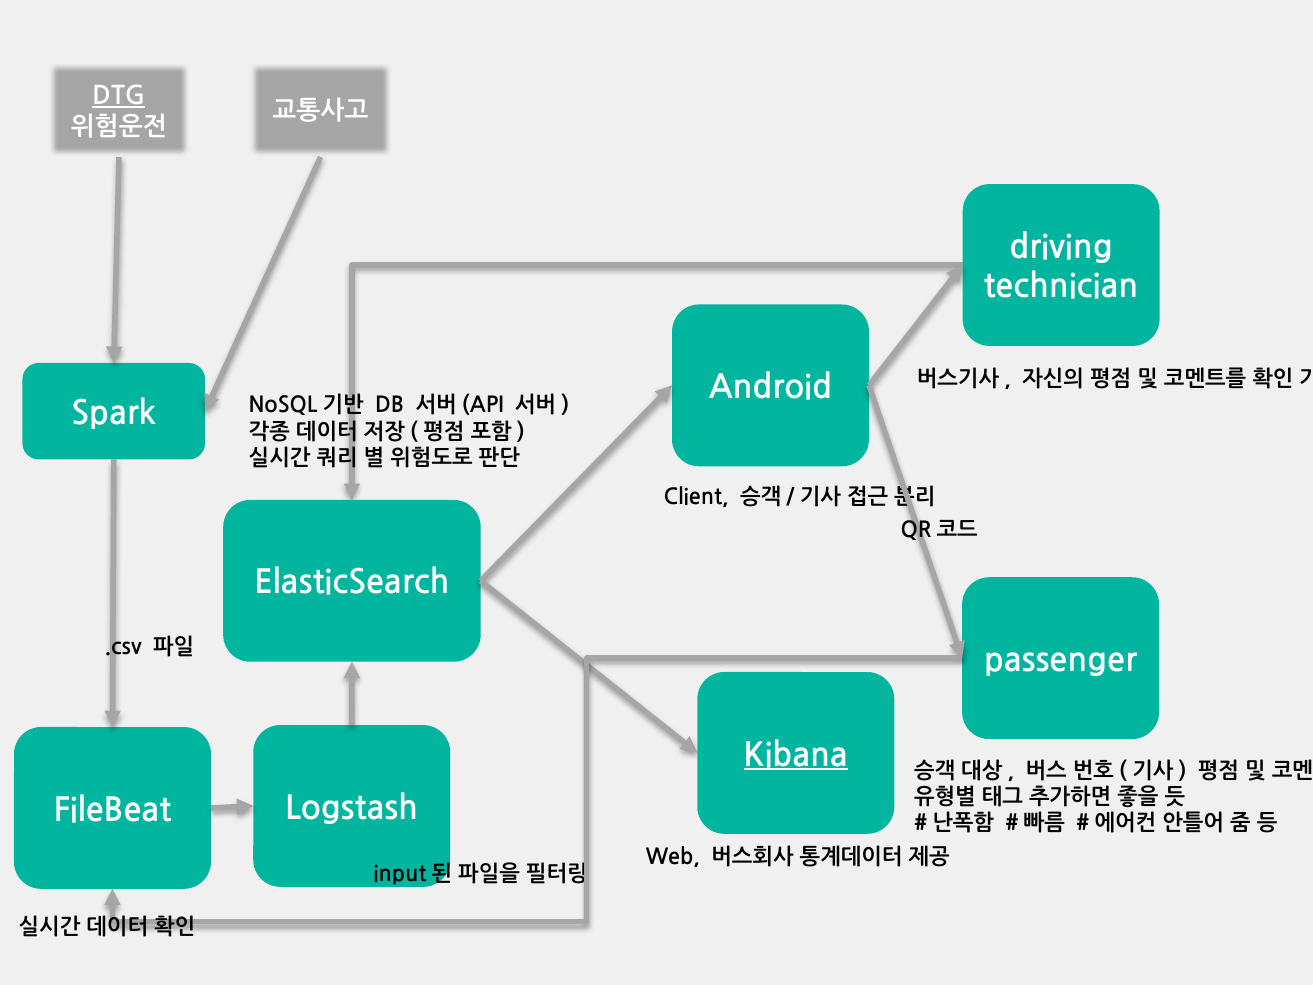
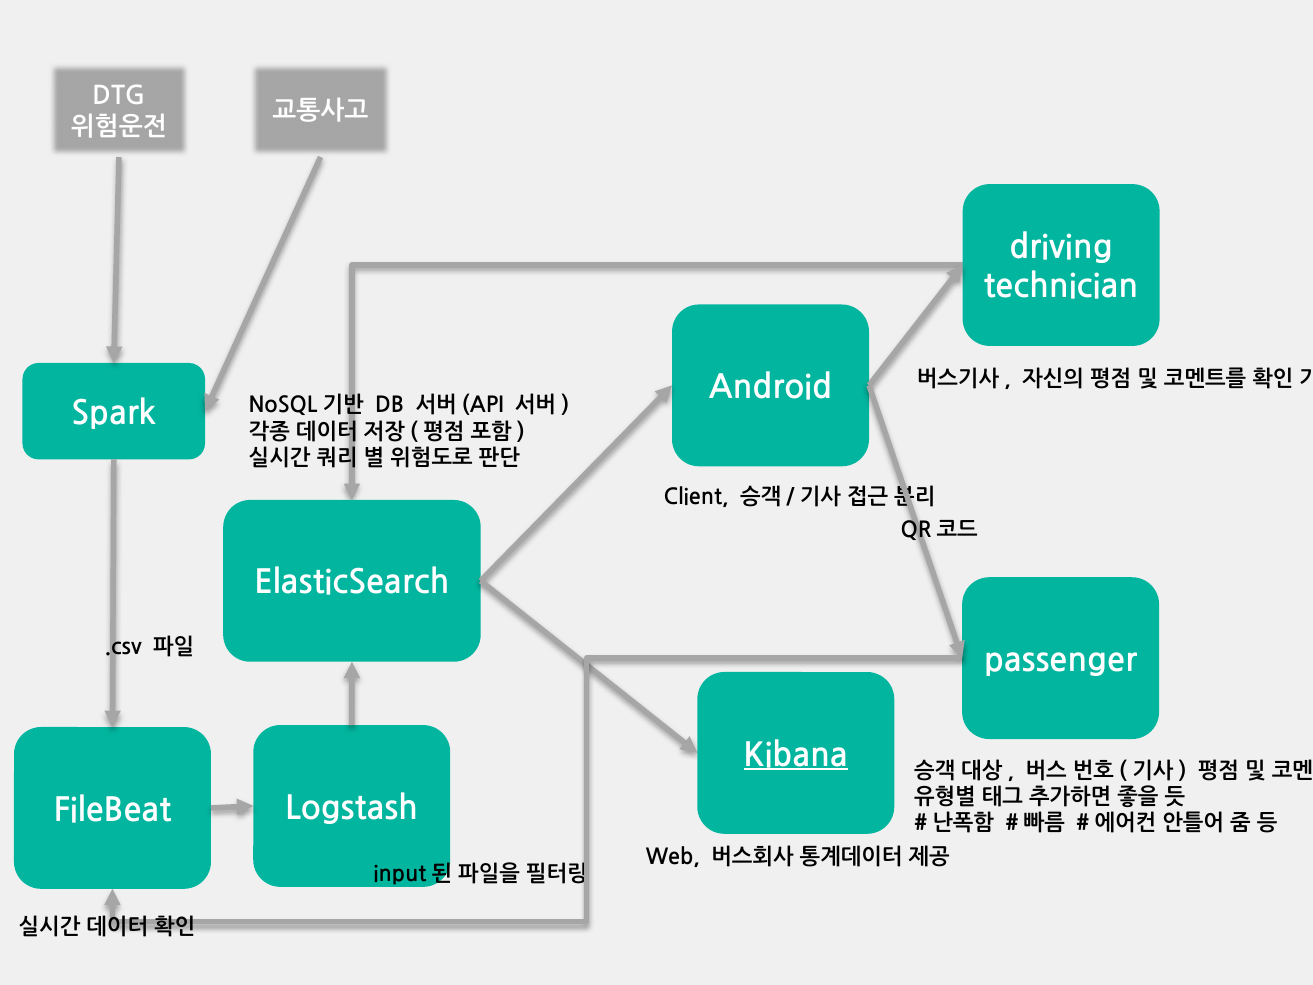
DTG underline: present -> none (119, 96)
